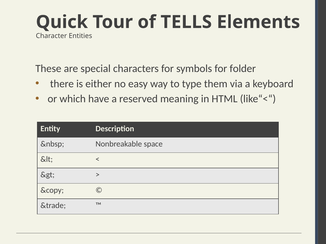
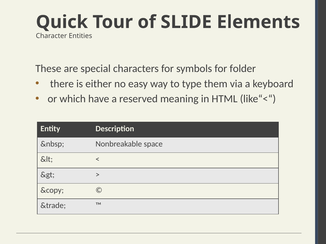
TELLS: TELLS -> SLIDE (186, 22)
